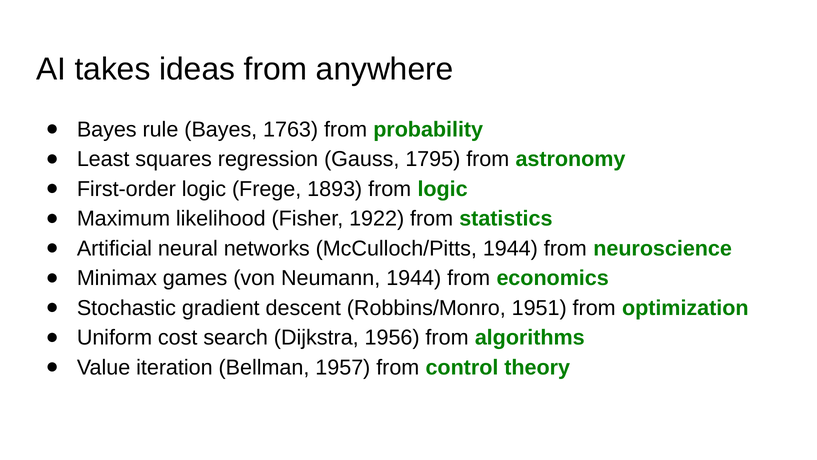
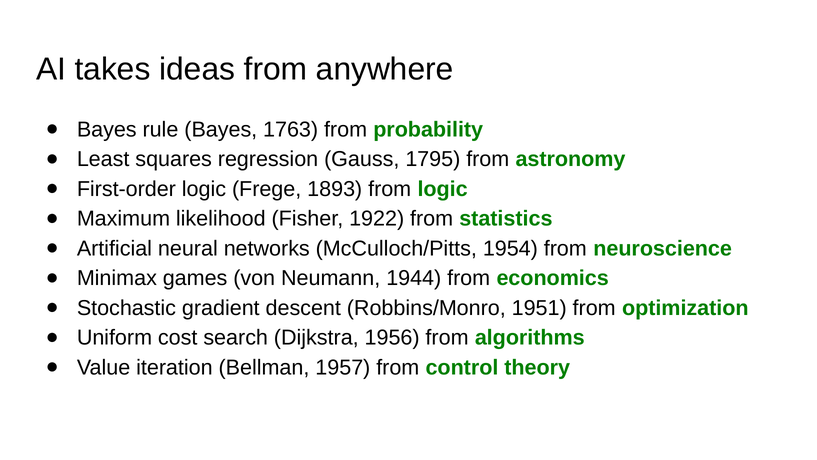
McCulloch/Pitts 1944: 1944 -> 1954 (510, 248)
